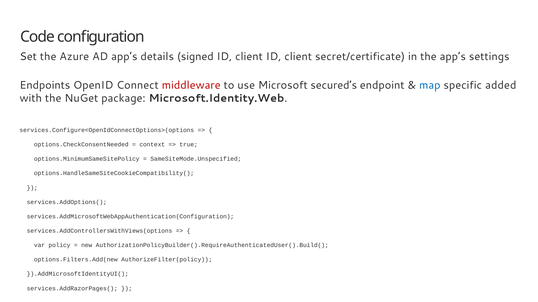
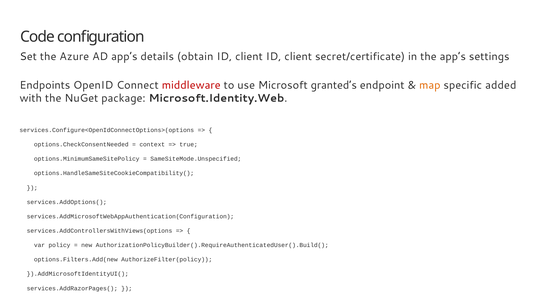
signed: signed -> obtain (195, 57)
secured’s: secured’s -> granted’s (334, 85)
map colour: blue -> orange (430, 85)
